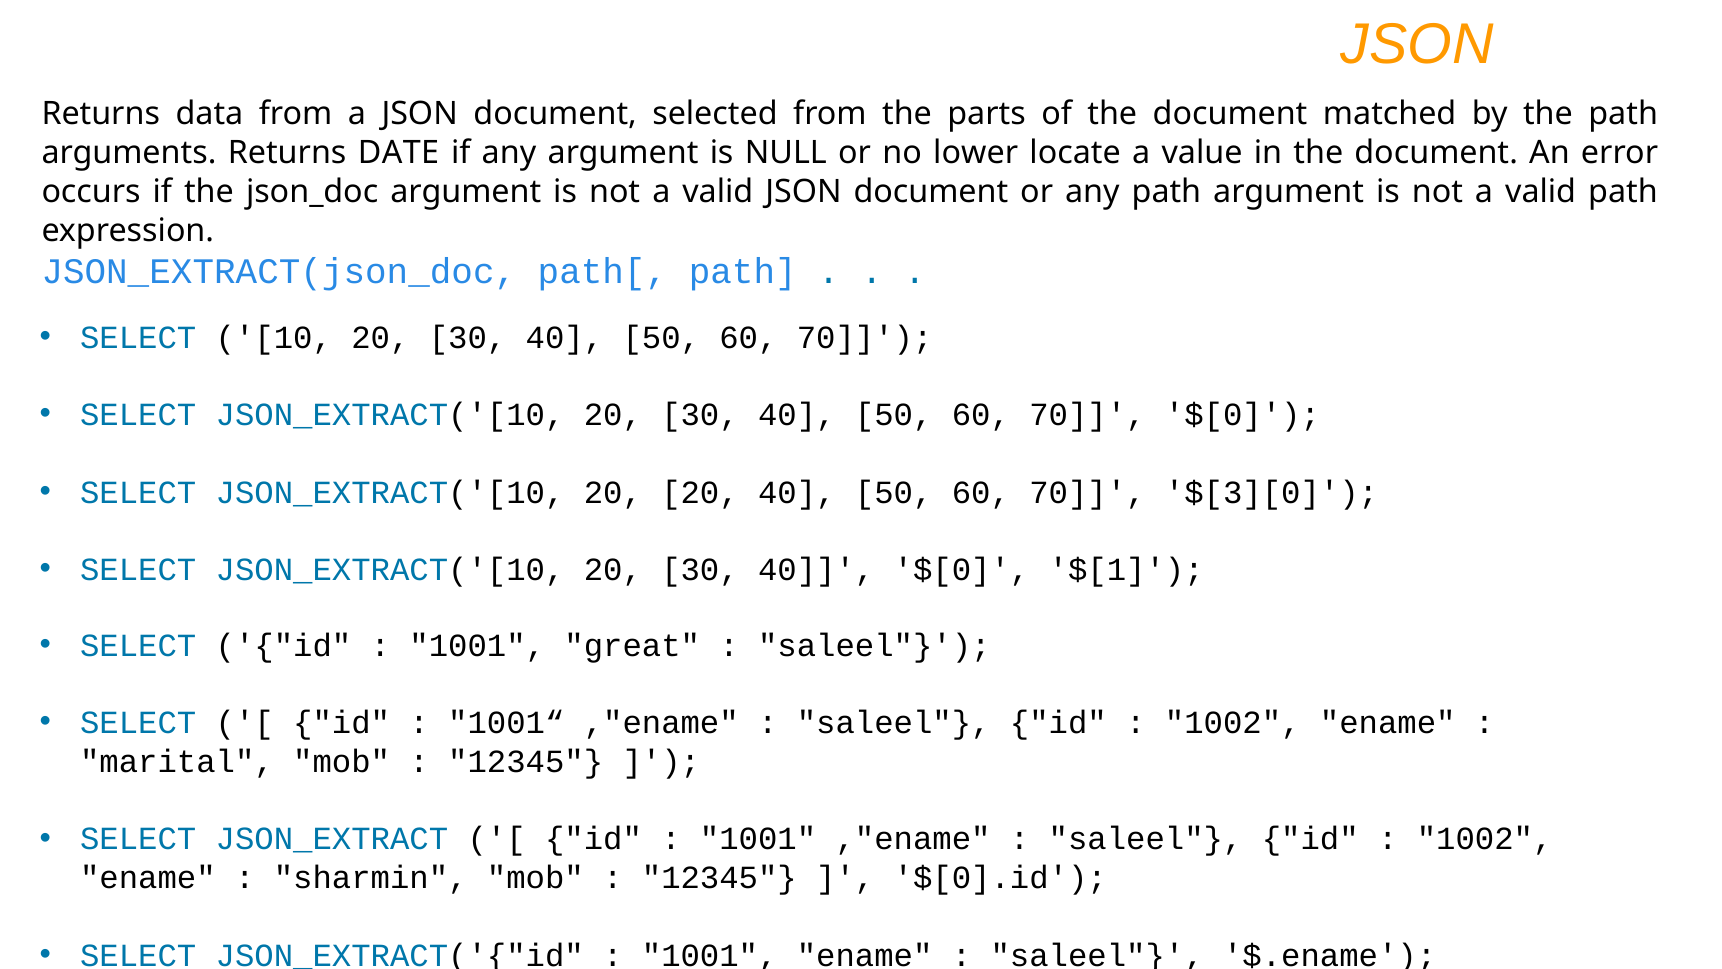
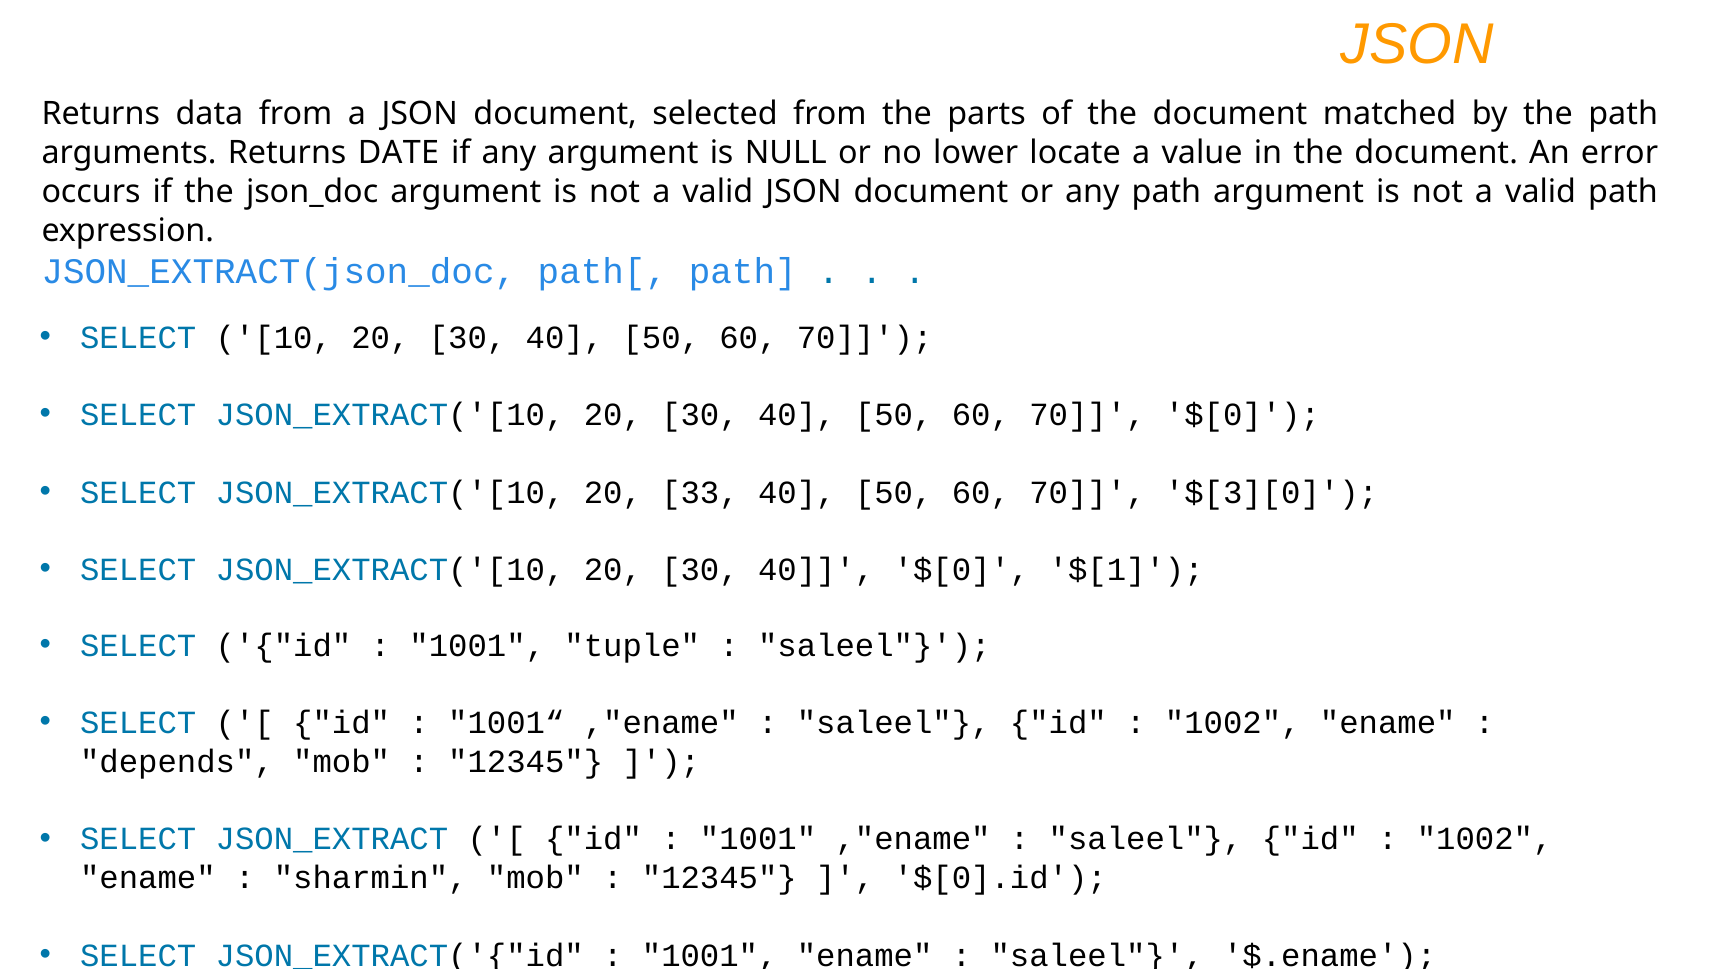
20 20: 20 -> 33 (700, 492)
great: great -> tuple (632, 645)
marital: marital -> depends (177, 761)
